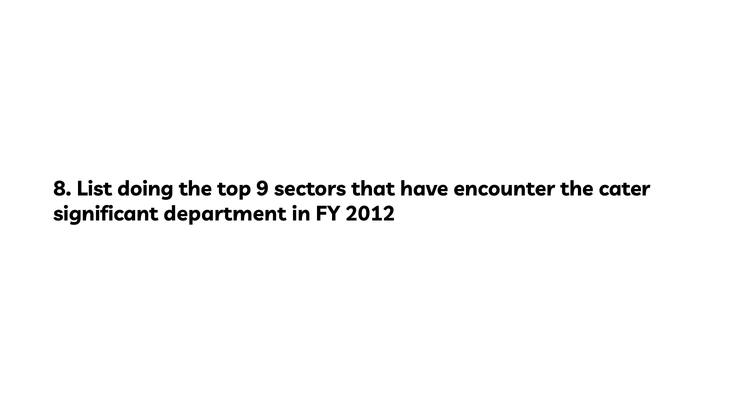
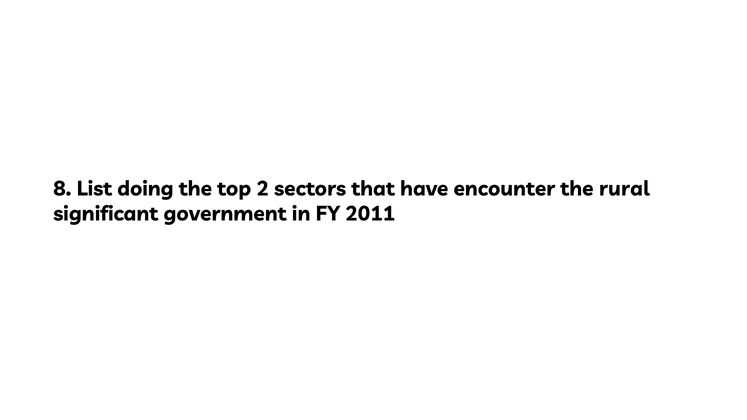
9: 9 -> 2 (263, 189)
cater: cater -> rural (624, 189)
department: department -> government (225, 214)
2012: 2012 -> 2011 (370, 214)
